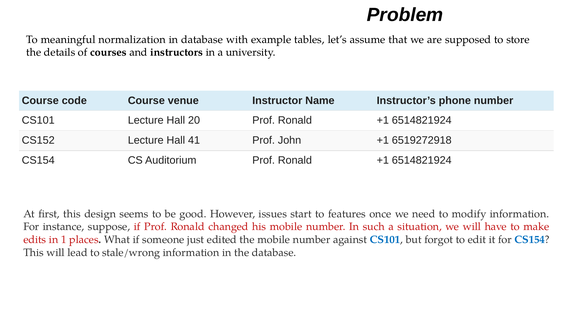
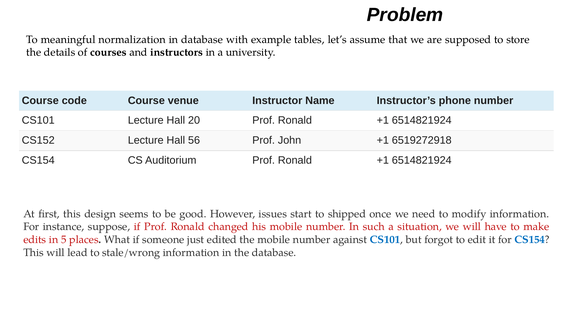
41: 41 -> 56 (194, 141)
features: features -> shipped (347, 214)
1: 1 -> 5 (64, 240)
